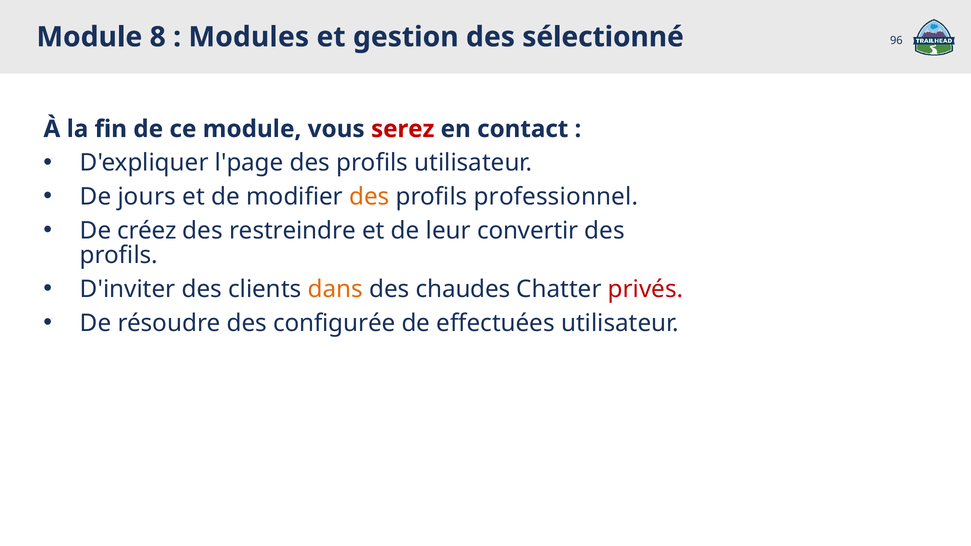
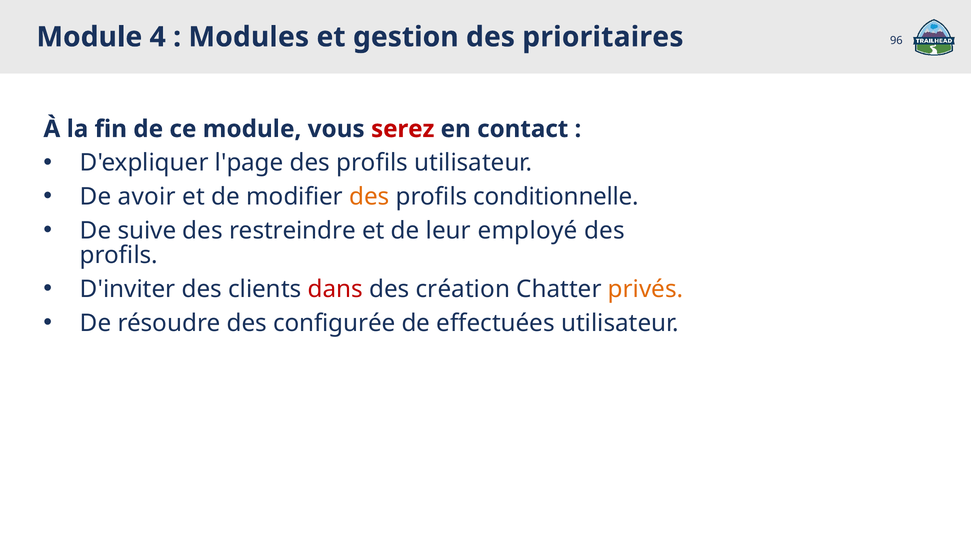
8: 8 -> 4 (158, 37)
sélectionné: sélectionné -> prioritaires (603, 37)
jours: jours -> avoir (147, 197)
professionnel: professionnel -> conditionnelle (556, 197)
créez: créez -> suive (147, 231)
convertir: convertir -> employé (528, 231)
dans colour: orange -> red (335, 289)
chaudes: chaudes -> création (463, 289)
privés colour: red -> orange (646, 289)
